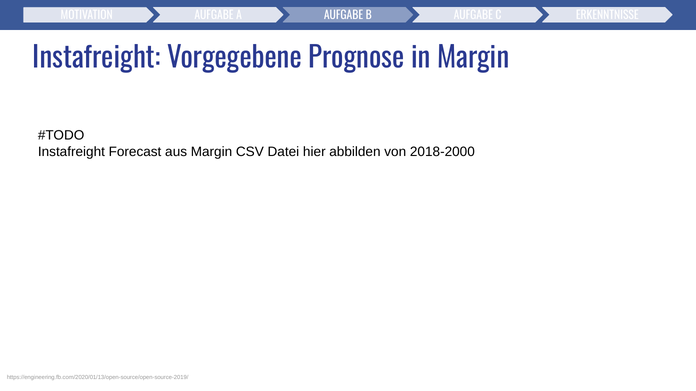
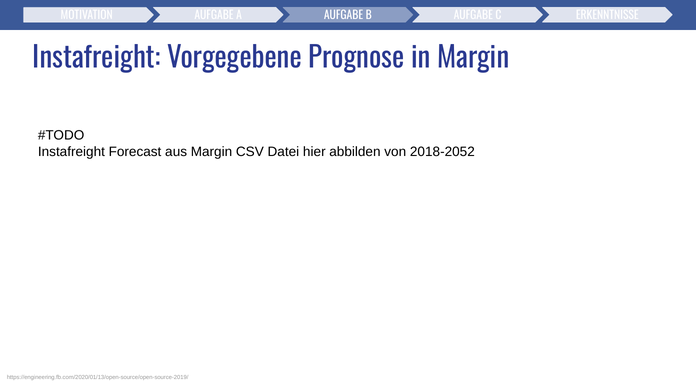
2018-2000: 2018-2000 -> 2018-2052 (442, 152)
